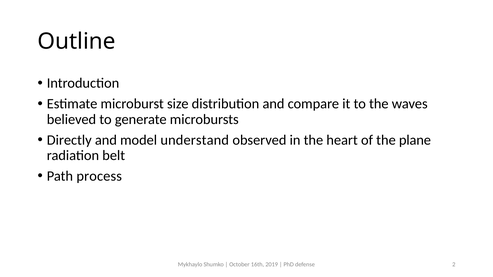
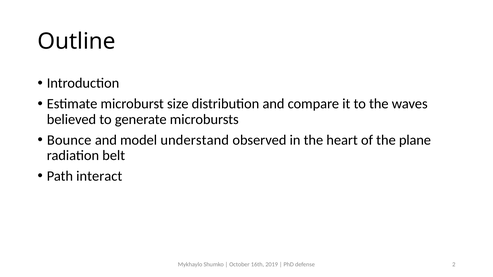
Directly: Directly -> Bounce (69, 140)
process: process -> interact (99, 176)
